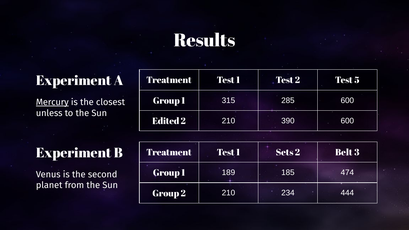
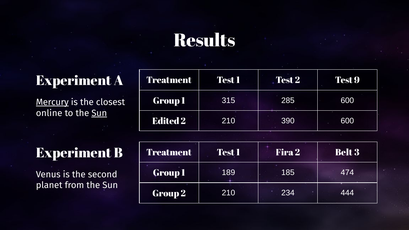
5: 5 -> 9 (357, 80)
unless: unless -> online (49, 113)
Sun underline: none -> present (99, 113)
Sets: Sets -> Fira (285, 153)
